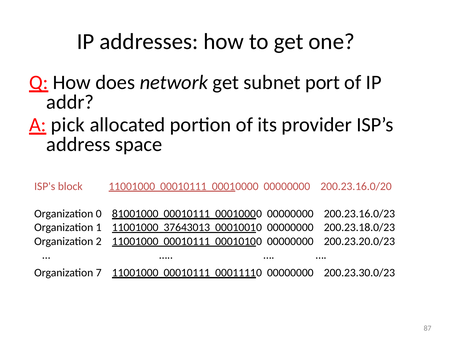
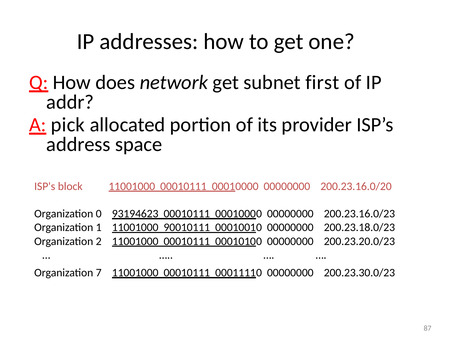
port: port -> first (322, 83)
81001000: 81001000 -> 93194623 (135, 214)
37643013: 37643013 -> 90010111 (187, 228)
